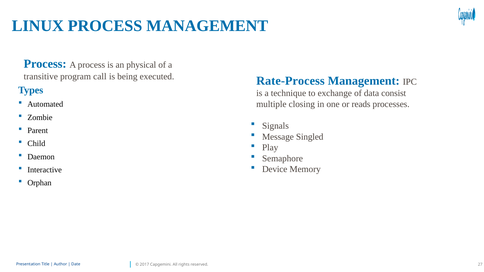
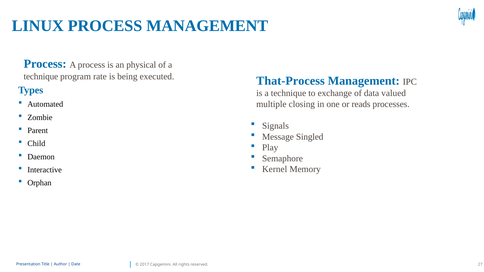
transitive: transitive -> technique (41, 77)
call: call -> rate (100, 77)
Rate-Process: Rate-Process -> That-Process (291, 81)
consist: consist -> valued (394, 93)
Device: Device -> Kernel (275, 169)
